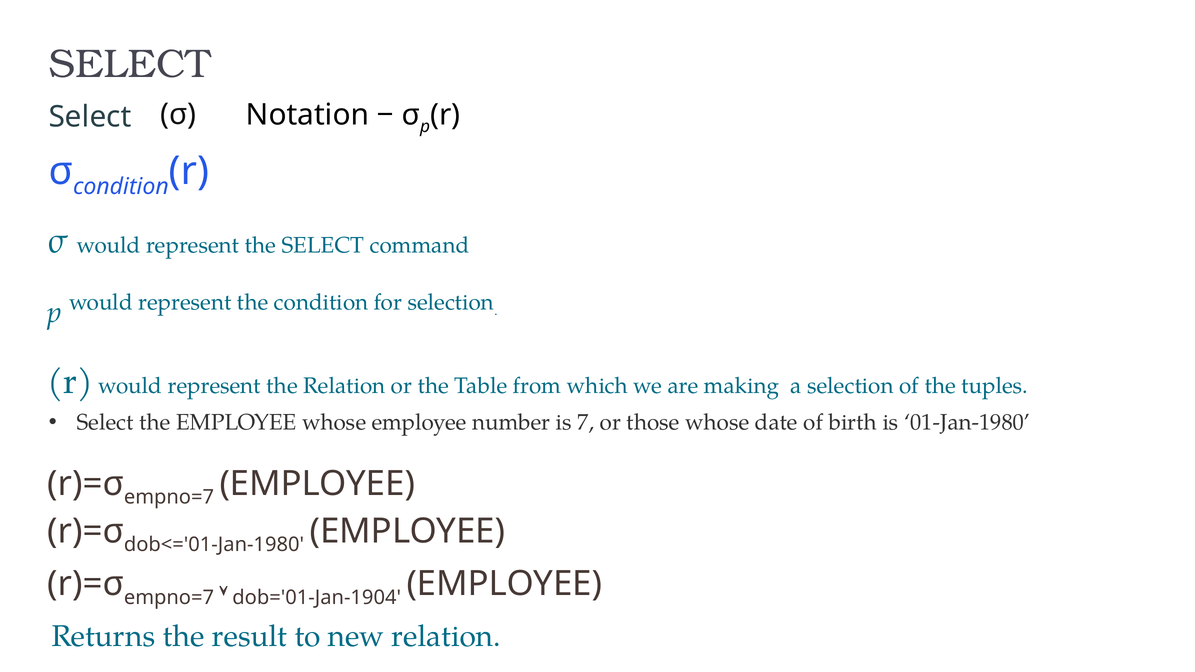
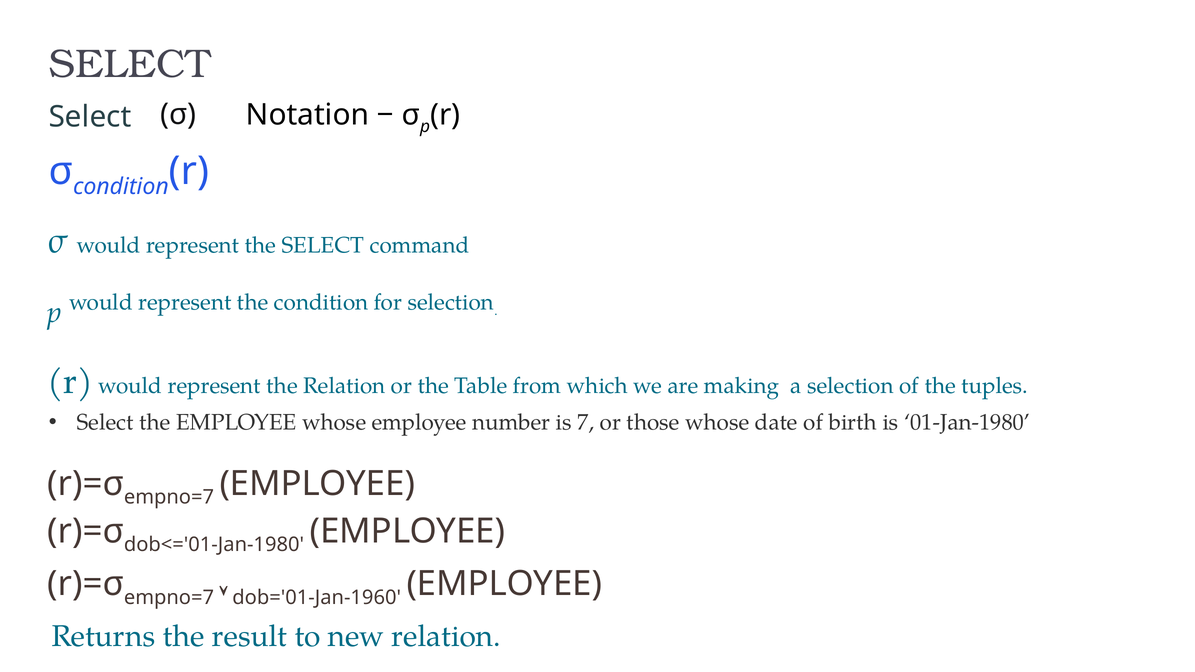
dob='01-Jan-1904: dob='01-Jan-1904 -> dob='01-Jan-1960 (317, 598)
